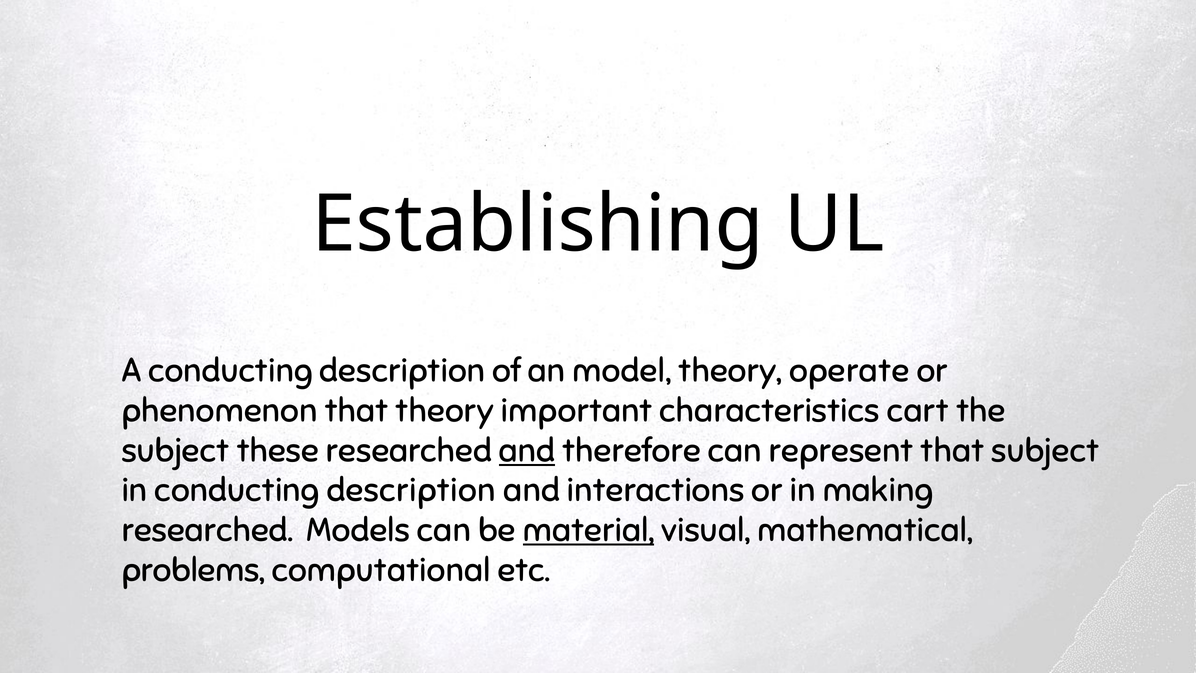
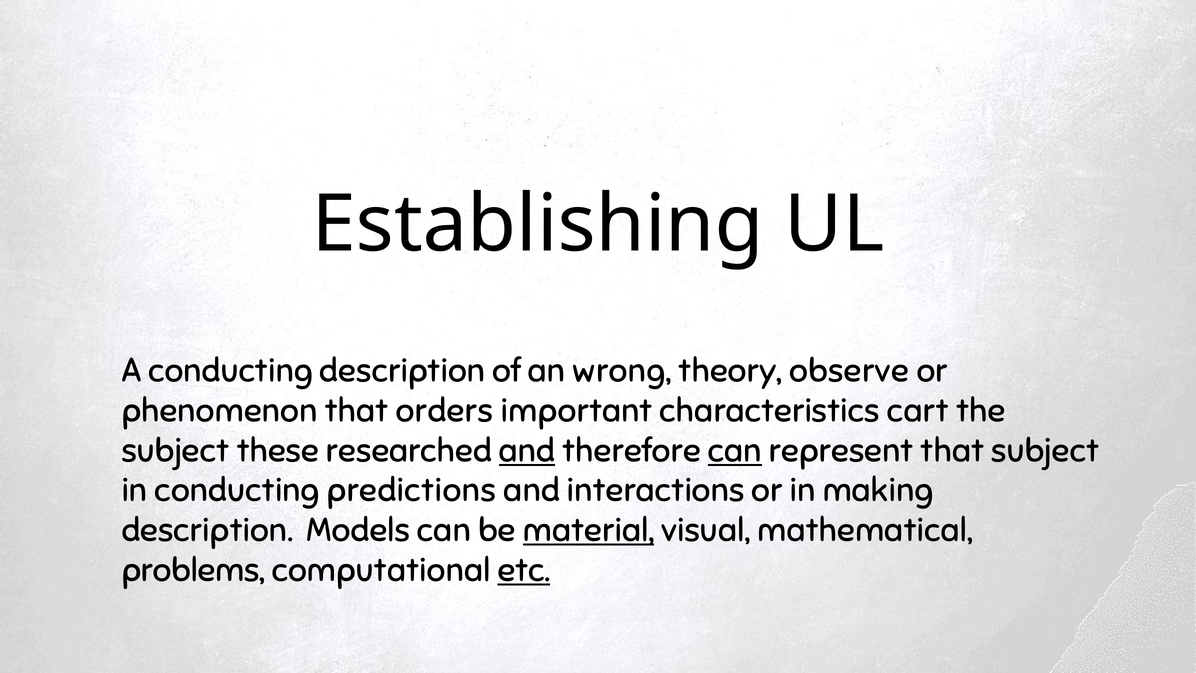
model: model -> wrong (622, 371)
operate: operate -> observe (849, 371)
that theory: theory -> orders (444, 411)
can underline: none -> present (735, 450)
in conducting description: description -> predictions (411, 490)
researched: researched -> description (207, 530)
etc underline: none -> present (524, 570)
